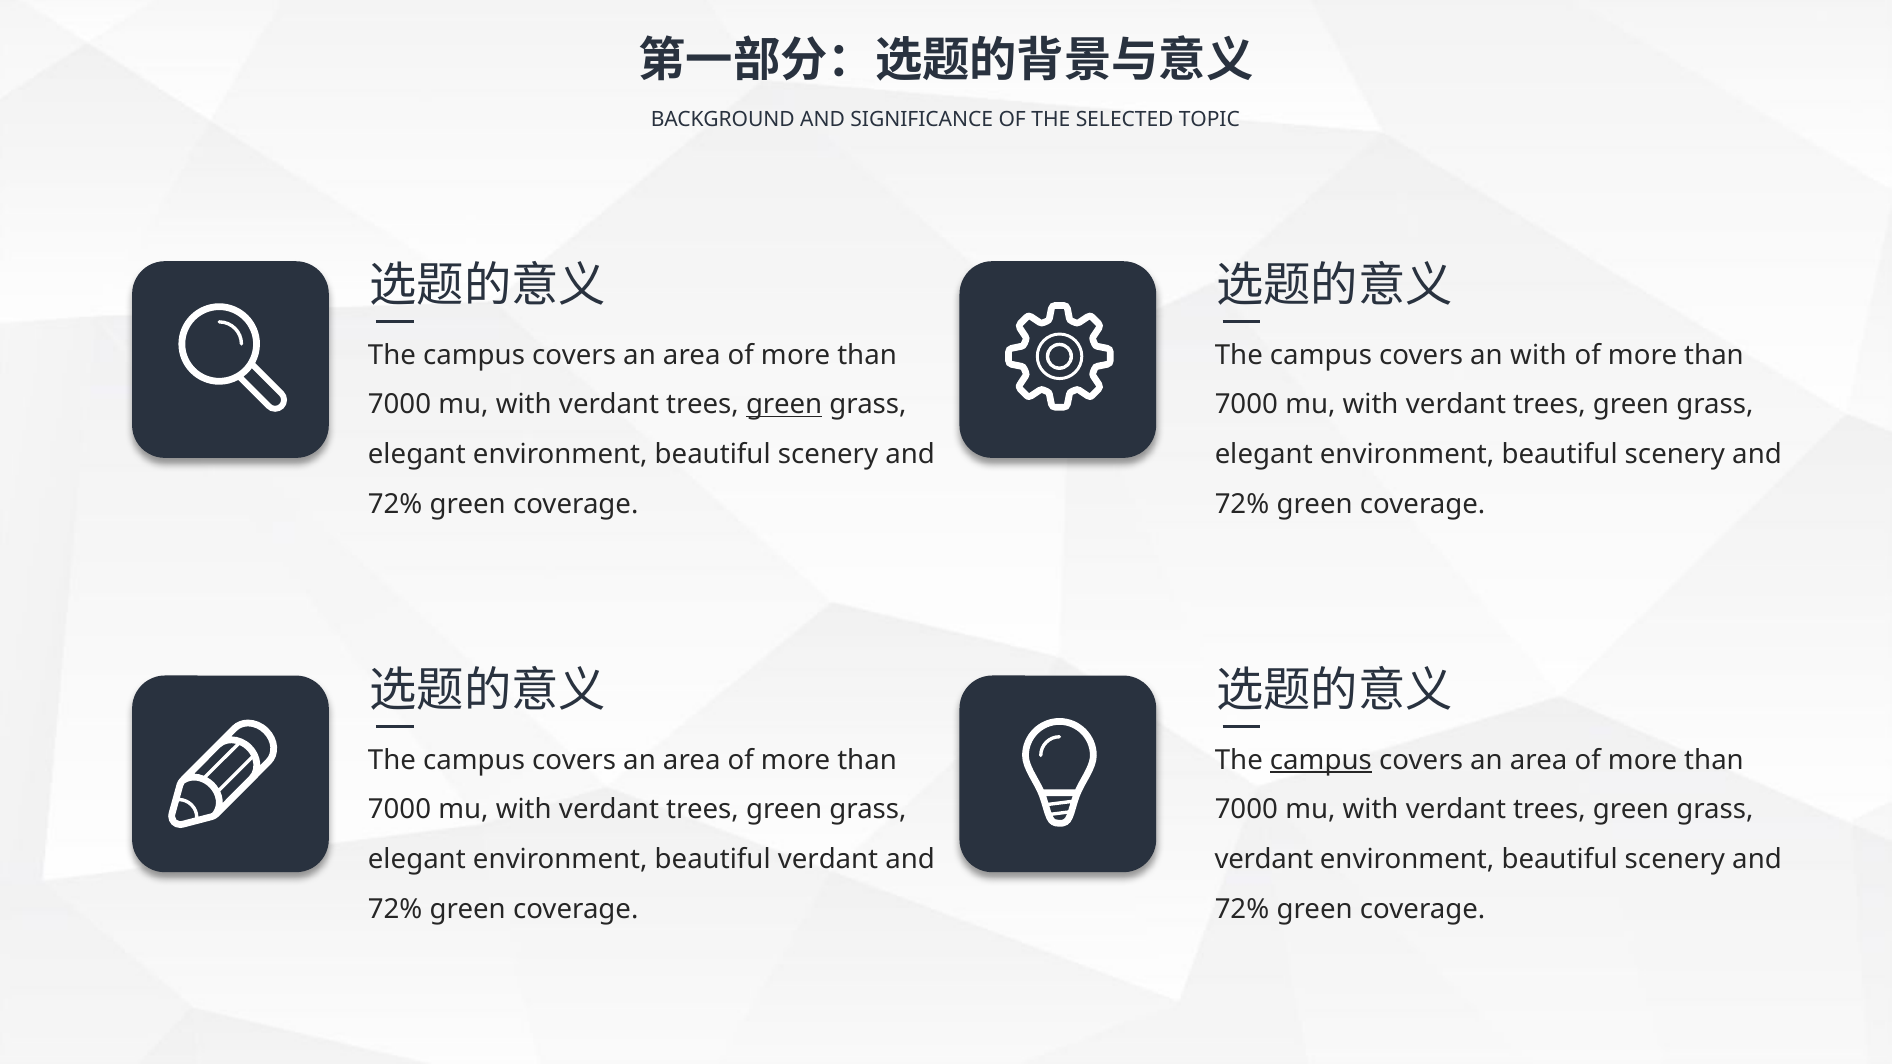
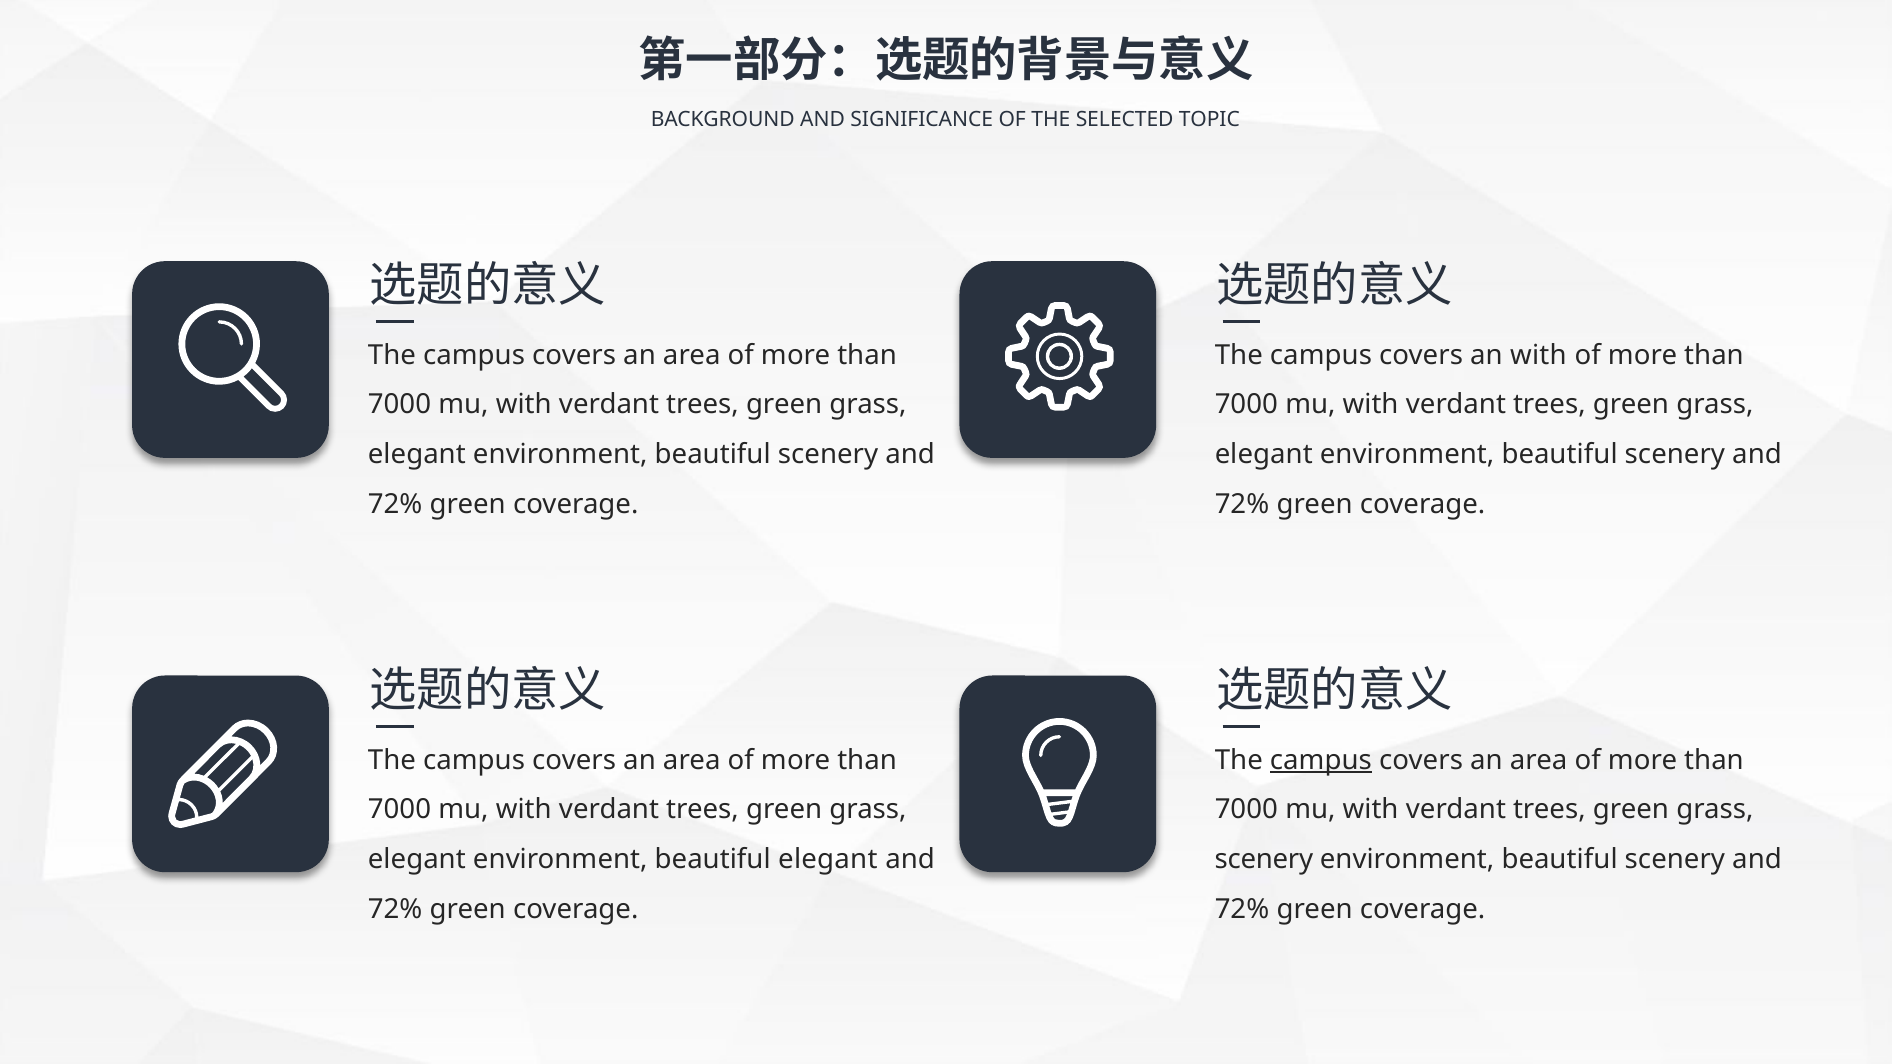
green underline: present -> none (784, 405)
beautiful verdant: verdant -> elegant (828, 859)
verdant: verdant -> scenery (1264, 859)
